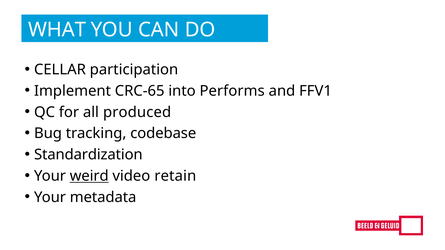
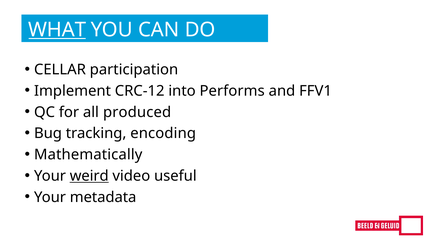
WHAT underline: none -> present (57, 30)
CRC-65: CRC-65 -> CRC-12 (140, 91)
codebase: codebase -> encoding (163, 134)
Standardization: Standardization -> Mathematically (88, 155)
retain: retain -> useful (175, 176)
